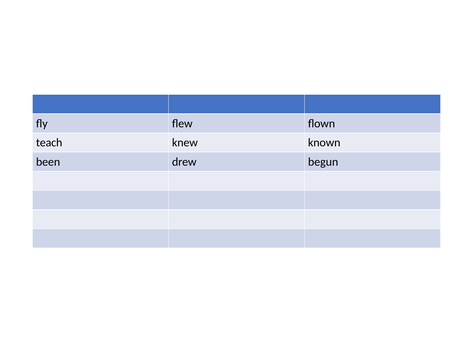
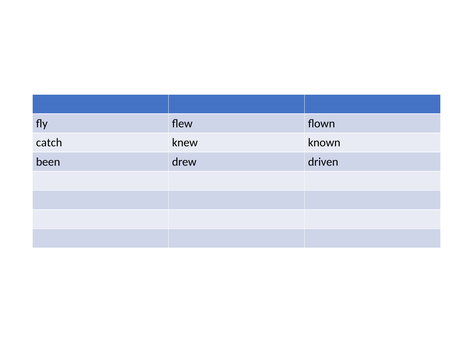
teach: teach -> catch (49, 143)
begun: begun -> driven (323, 162)
